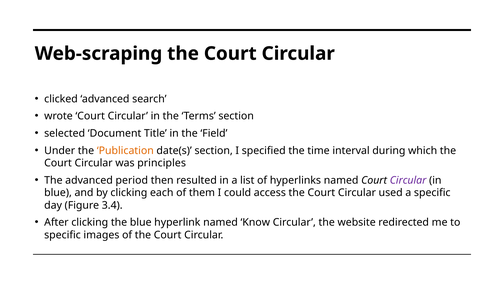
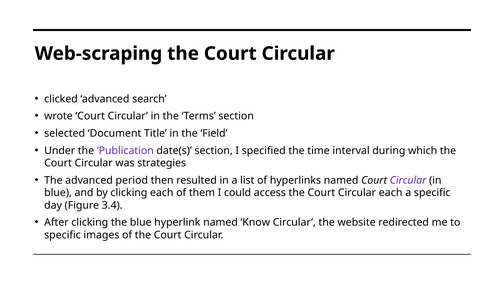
Publication colour: orange -> purple (125, 150)
principles: principles -> strategies (162, 163)
Circular used: used -> each (391, 192)
